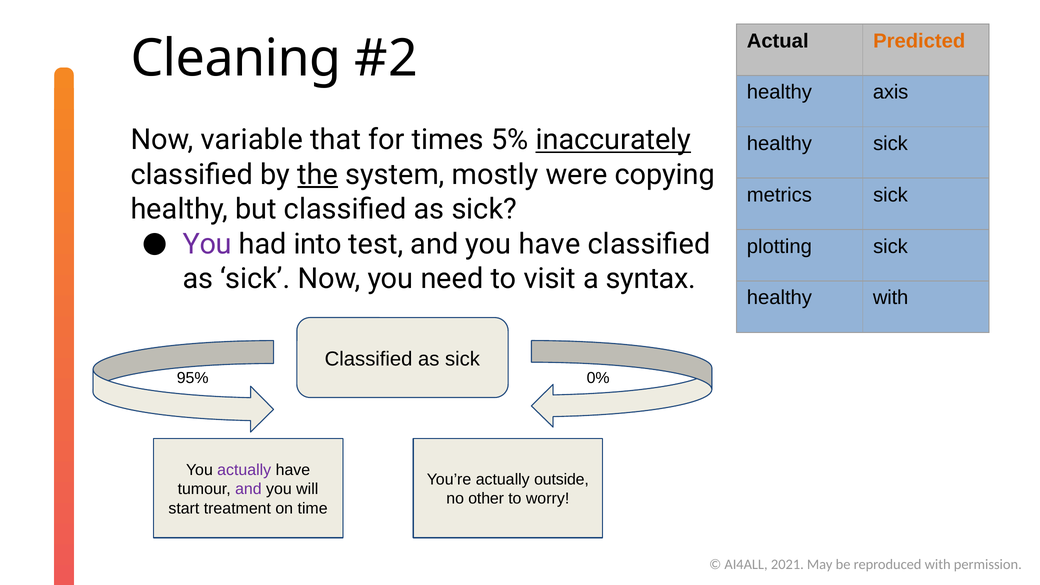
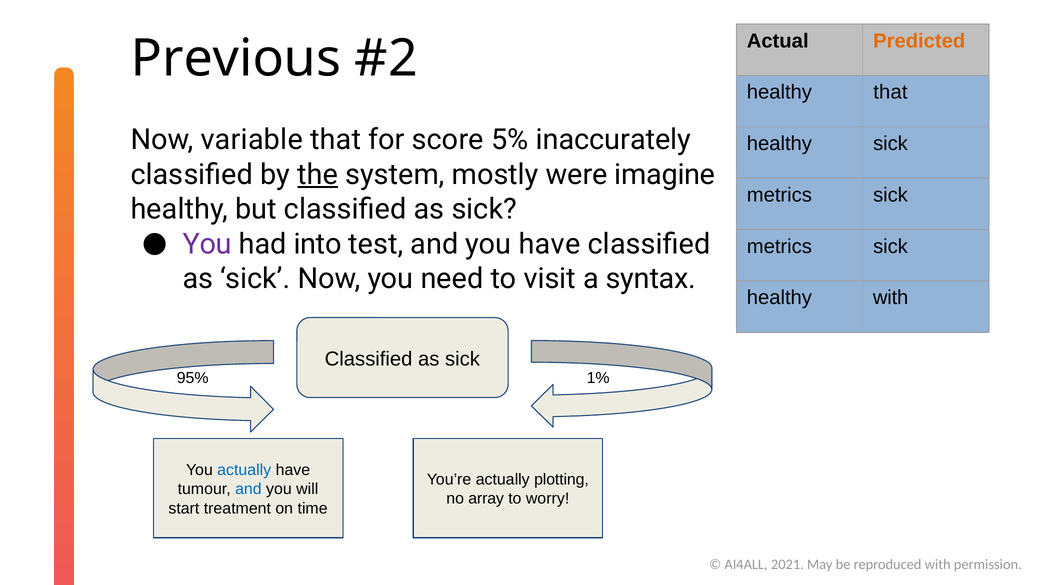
Cleaning: Cleaning -> Previous (236, 59)
healthy axis: axis -> that (890, 92)
times: times -> score (448, 140)
inaccurately underline: present -> none (613, 140)
copying: copying -> imagine (665, 175)
plotting: plotting -> metrics (779, 246)
0%: 0% -> 1% (598, 378)
actually colour: purple -> blue (244, 470)
outside: outside -> plotting (561, 480)
and colour: purple -> blue (248, 489)
other: other -> array (486, 499)
